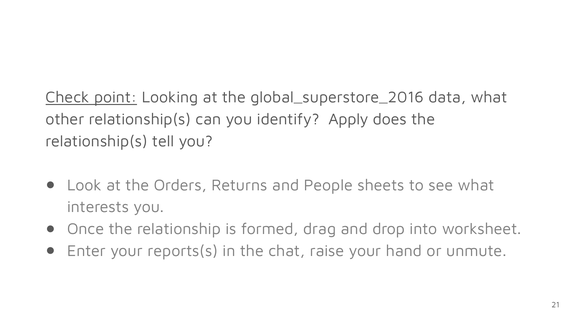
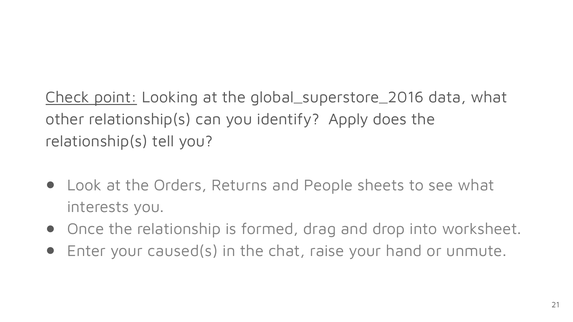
reports(s: reports(s -> caused(s (183, 251)
